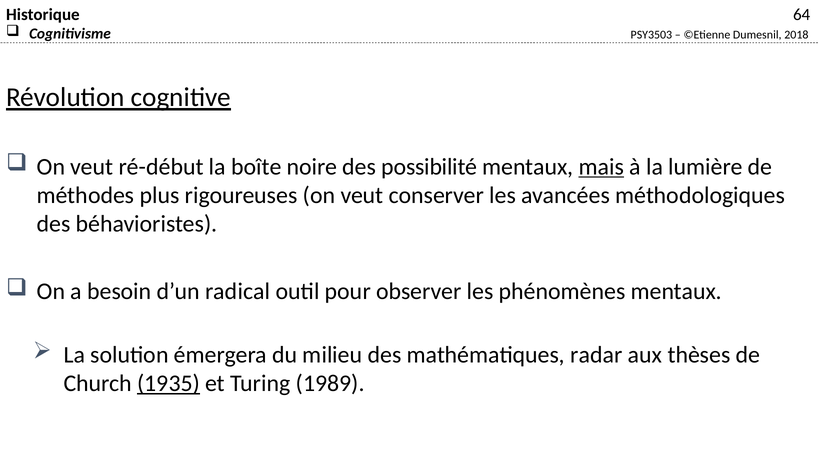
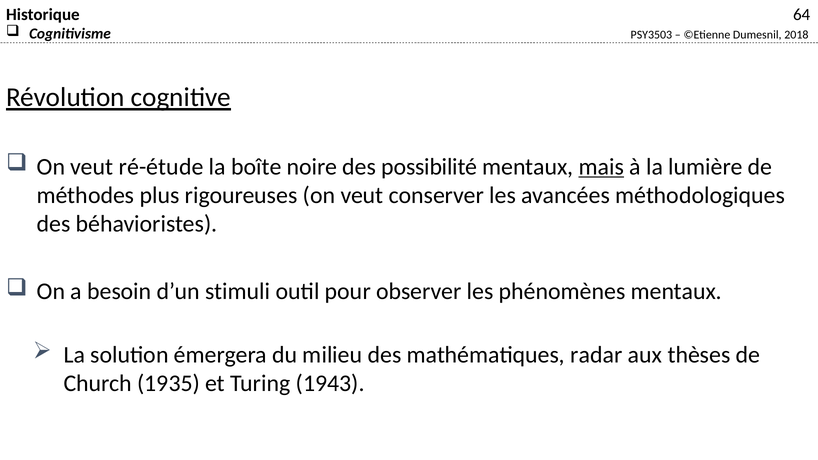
ré-début: ré-début -> ré-étude (161, 167)
radical: radical -> stimuli (238, 292)
1935 underline: present -> none (169, 384)
1989: 1989 -> 1943 (330, 384)
